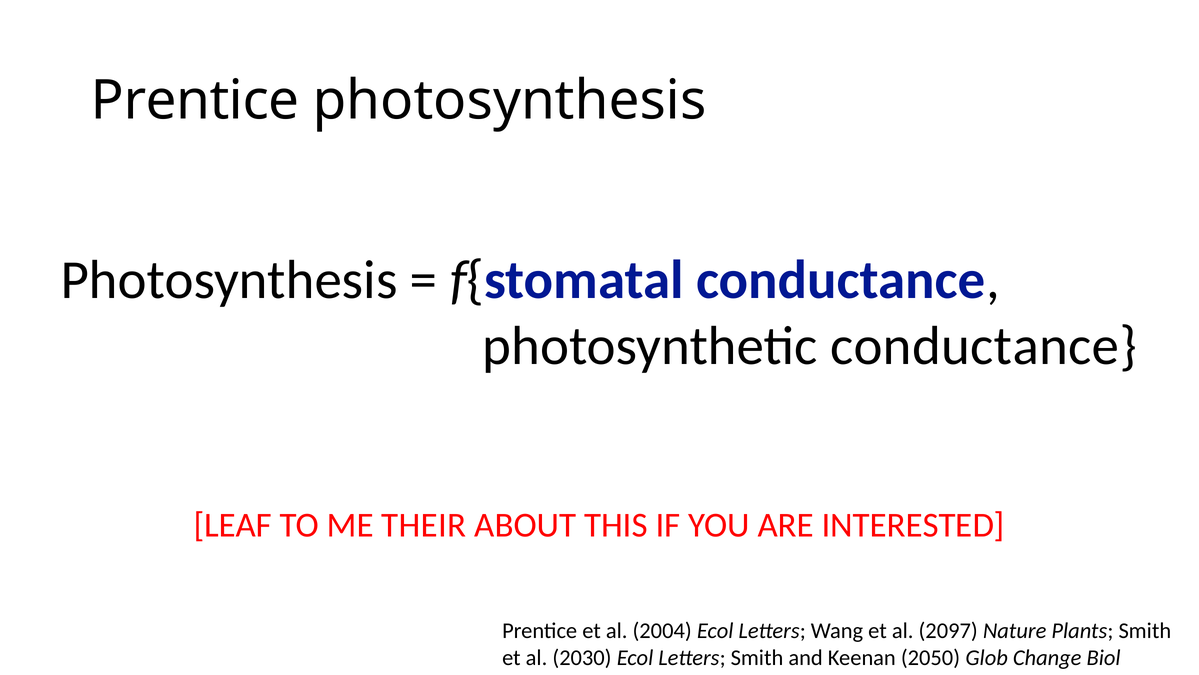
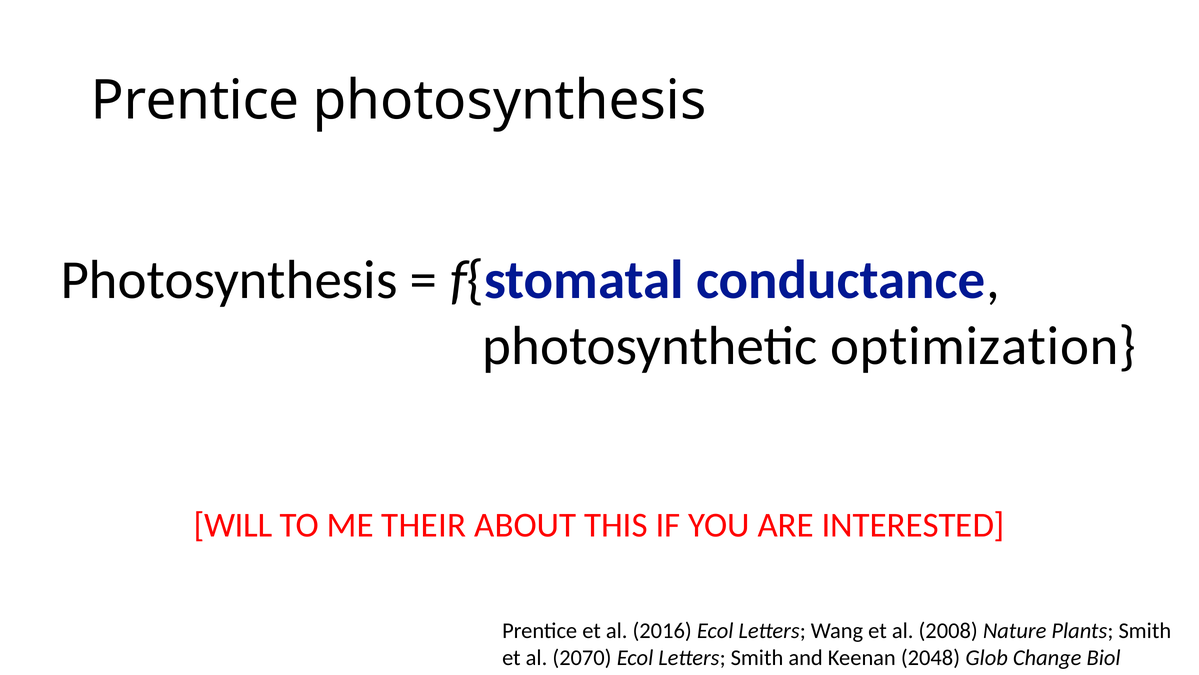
photosynthetic conductance: conductance -> optimization (983, 346)
LEAF: LEAF -> WILL (233, 525)
2004: 2004 -> 2016 (662, 630)
2097: 2097 -> 2008 (948, 630)
2030: 2030 -> 2070 (582, 657)
2050: 2050 -> 2048 (930, 657)
